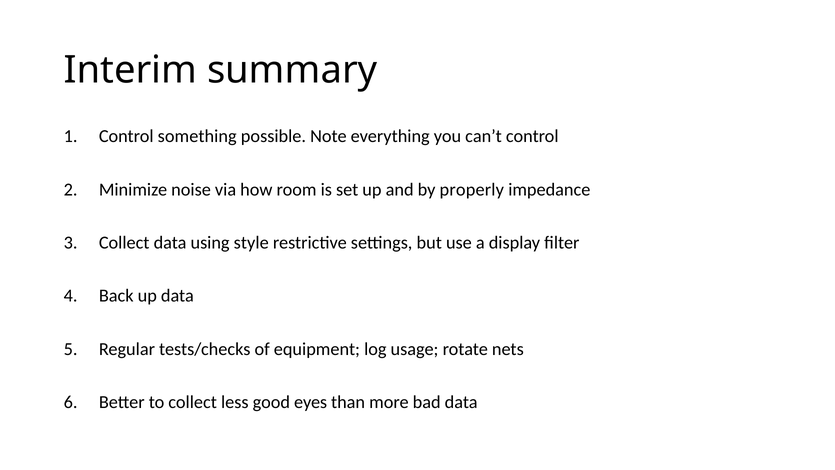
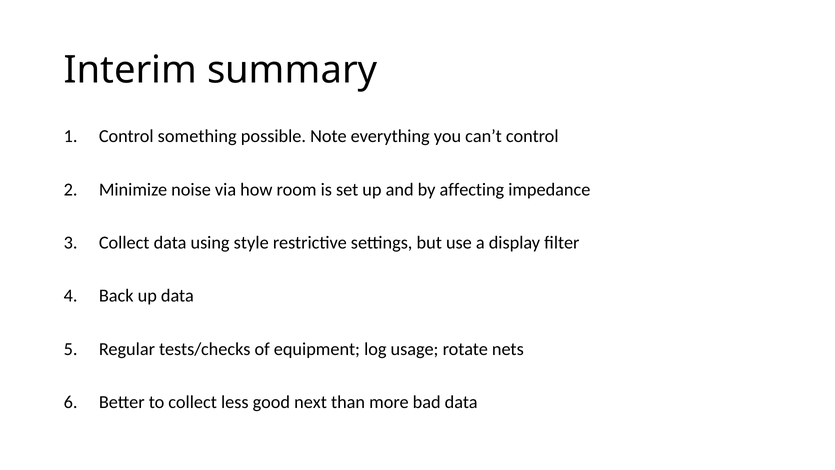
properly: properly -> affecting (472, 189)
eyes: eyes -> next (311, 402)
